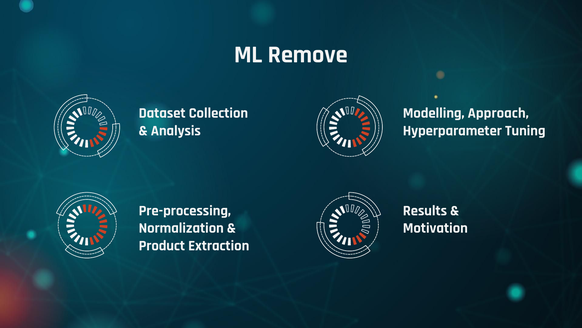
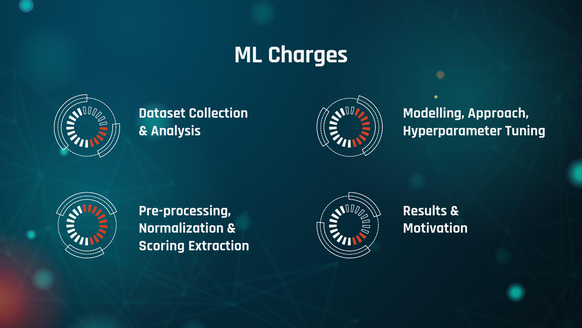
Remove: Remove -> Charges (308, 55)
Product: Product -> Scoring (162, 245)
